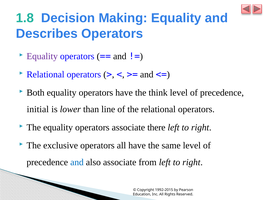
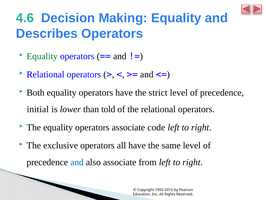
1.8: 1.8 -> 4.6 (25, 18)
Equality colour: purple -> green (42, 56)
think: think -> strict (158, 92)
line: line -> told (108, 109)
there: there -> code (156, 127)
